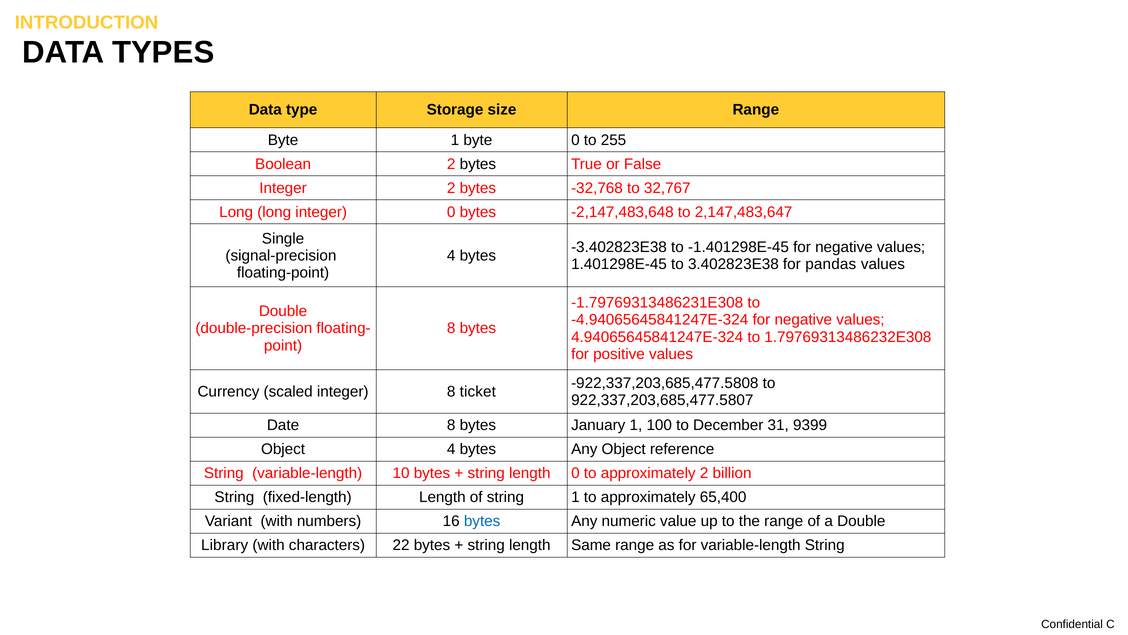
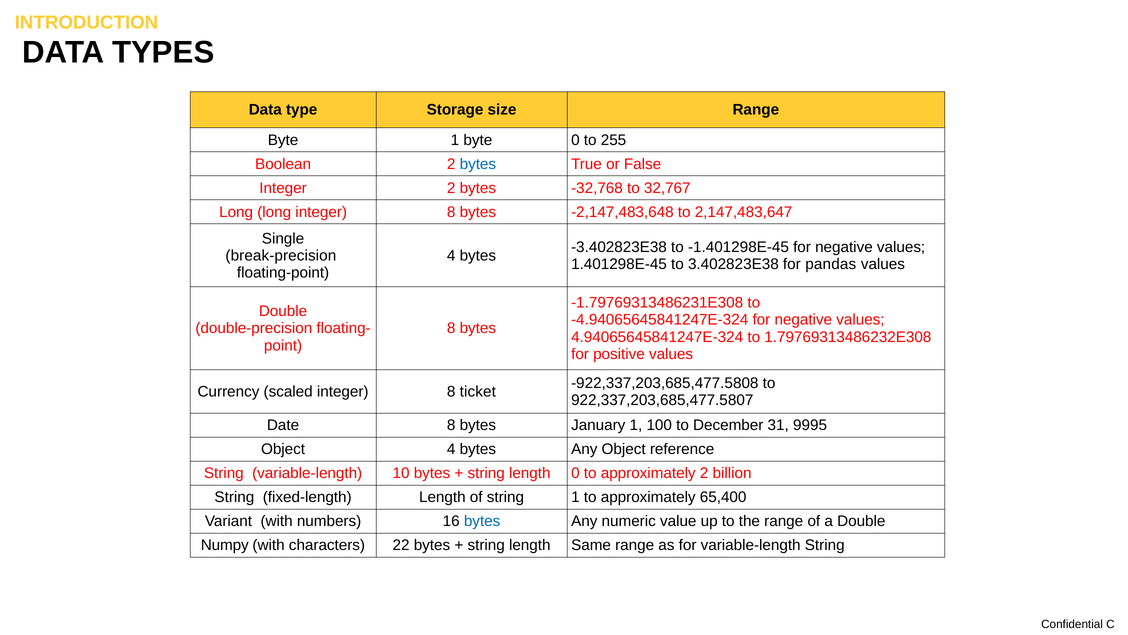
bytes colour: black -> blue (478, 164)
long integer 0: 0 -> 8 (451, 212)
signal-precision: signal-precision -> break-precision (281, 255)
9399: 9399 -> 9995 (810, 425)
Library: Library -> Numpy (225, 545)
